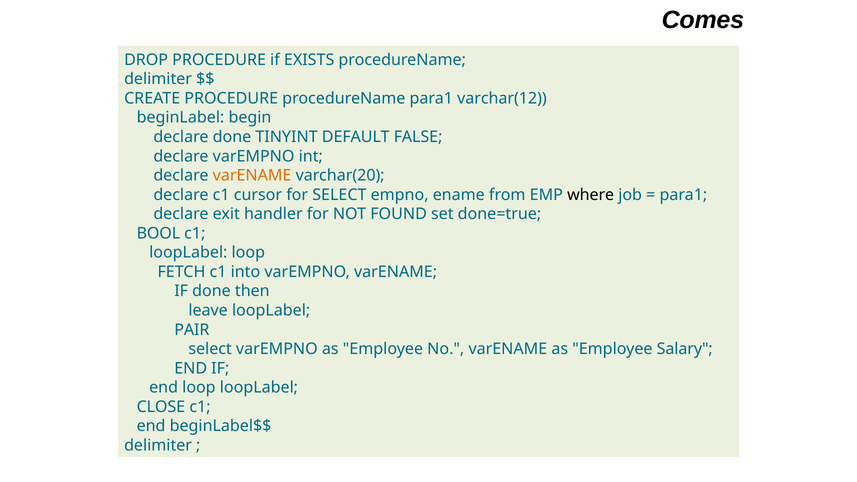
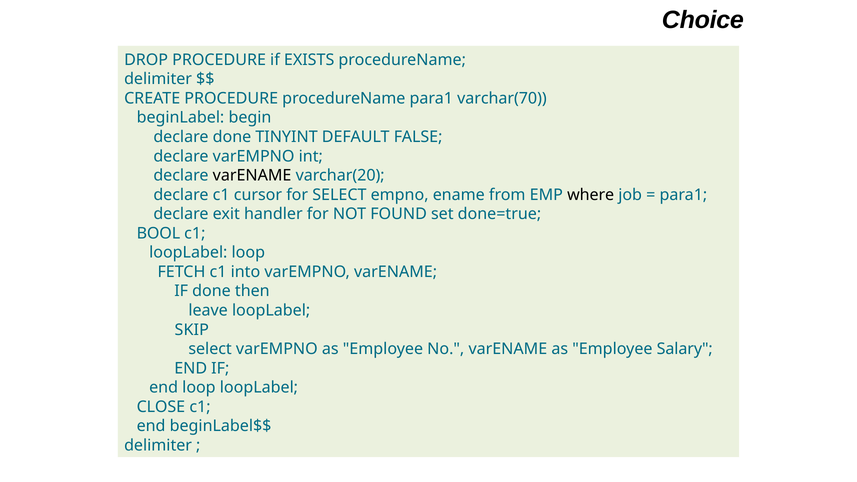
Comes: Comes -> Choice (703, 20)
varchar(12: varchar(12 -> varchar(70 (502, 98)
varENAME colour: orange -> black (252, 176)
PAIR: PAIR -> SKIP (192, 330)
